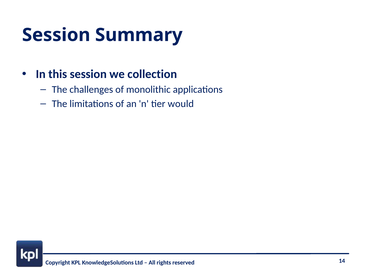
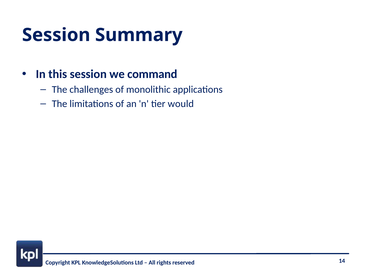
collection: collection -> command (152, 74)
